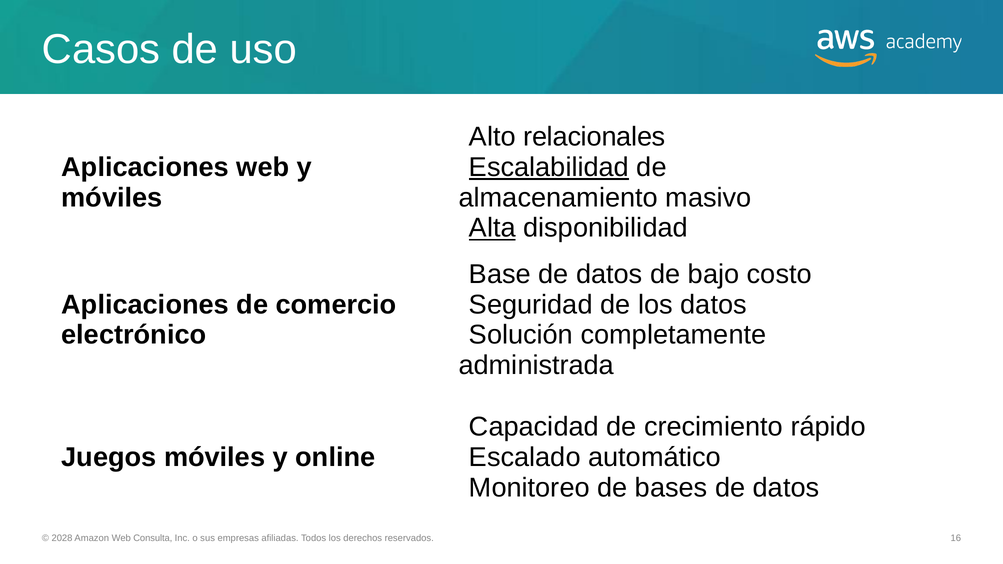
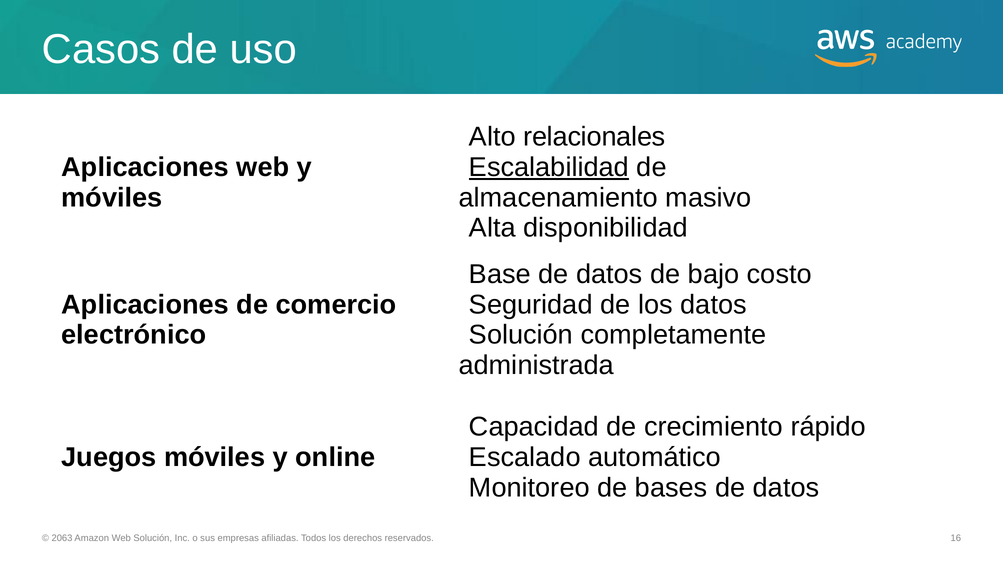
Alta underline: present -> none (492, 228)
2028: 2028 -> 2063 (62, 539)
Web Consulta: Consulta -> Solución (153, 539)
